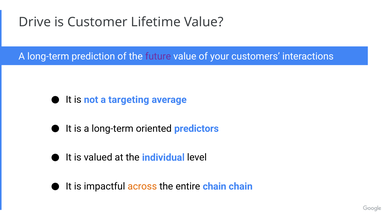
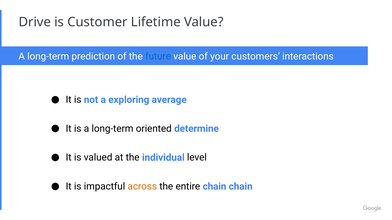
future colour: purple -> blue (158, 57)
targeting: targeting -> exploring (129, 100)
predictors: predictors -> determine (197, 129)
